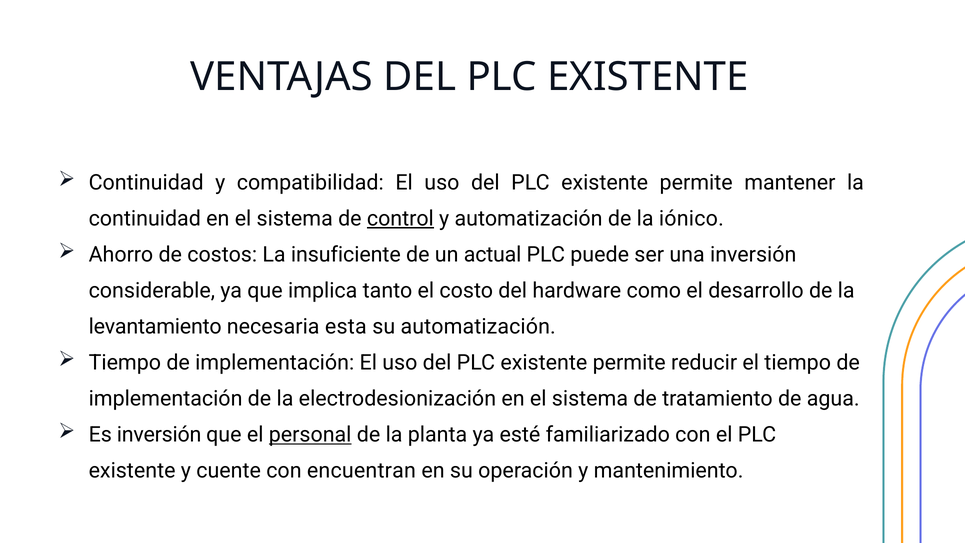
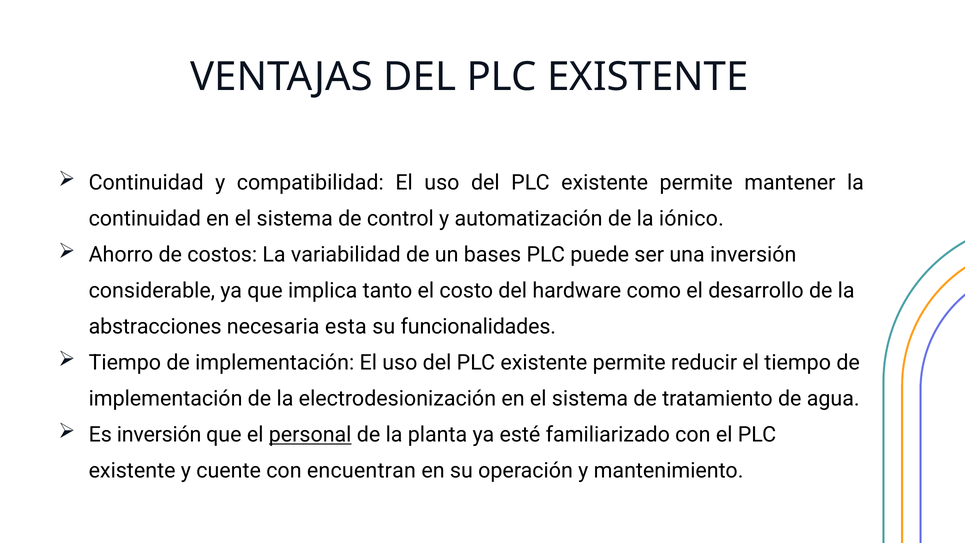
control underline: present -> none (400, 219)
insuficiente: insuficiente -> variabilidad (346, 255)
actual: actual -> bases (492, 255)
levantamiento: levantamiento -> abstracciones (155, 327)
su automatización: automatización -> funcionalidades (478, 327)
